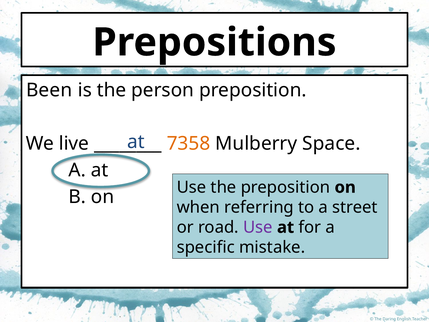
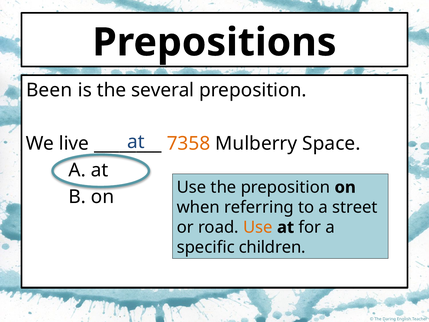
person: person -> several (163, 90)
Use colour: purple -> orange (258, 227)
mistake: mistake -> children (272, 247)
